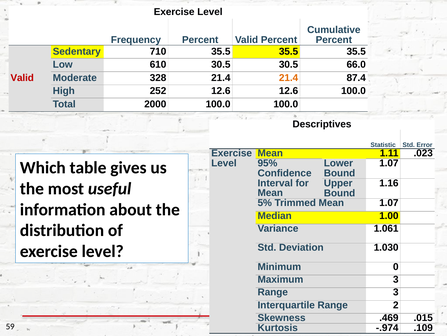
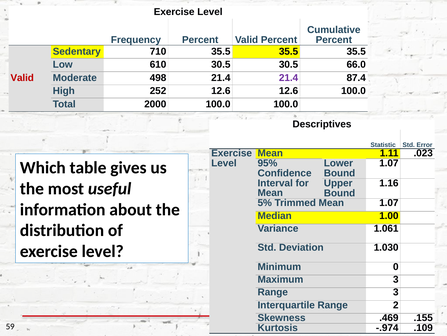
328: 328 -> 498 (158, 78)
21.4 colour: orange -> purple (289, 78)
.015: .015 -> .155 (423, 317)
